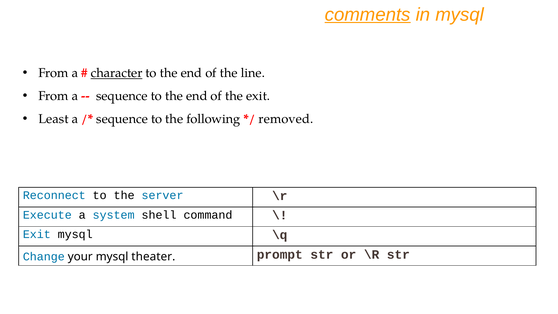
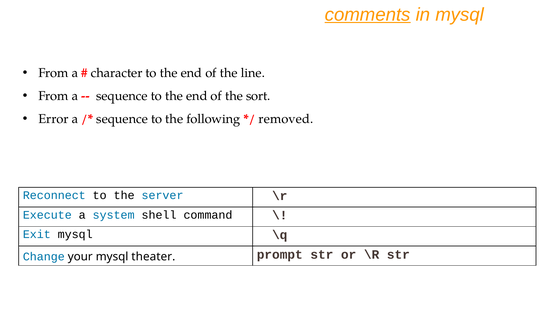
character underline: present -> none (117, 73)
the exit: exit -> sort (258, 96)
Least: Least -> Error (53, 119)
